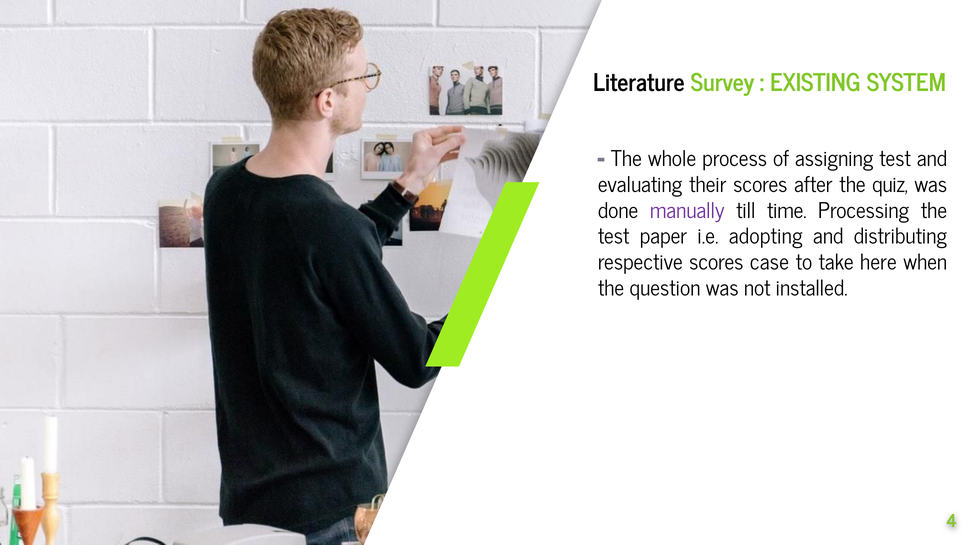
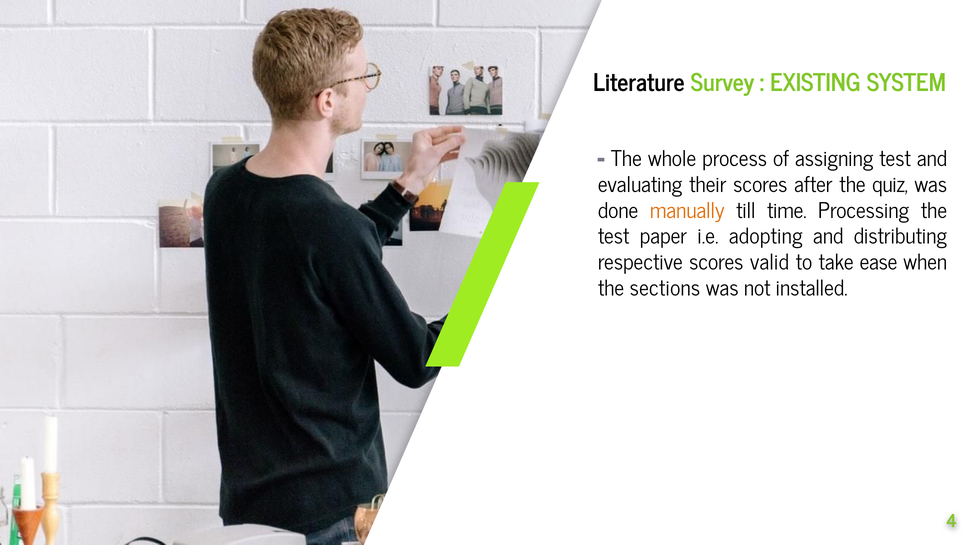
manually colour: purple -> orange (687, 211)
case: case -> valid (769, 263)
here: here -> ease (879, 263)
question: question -> sections (665, 289)
